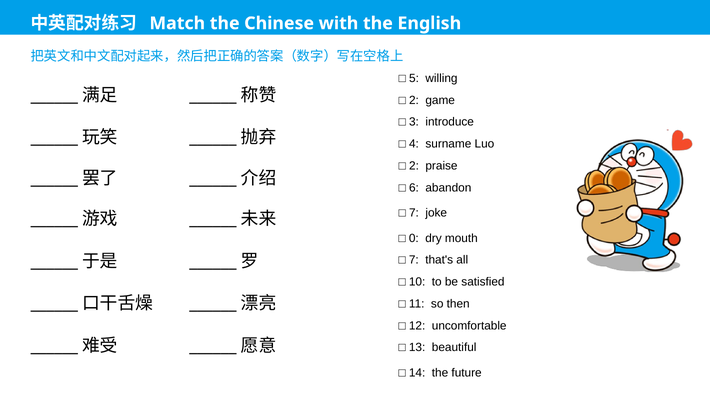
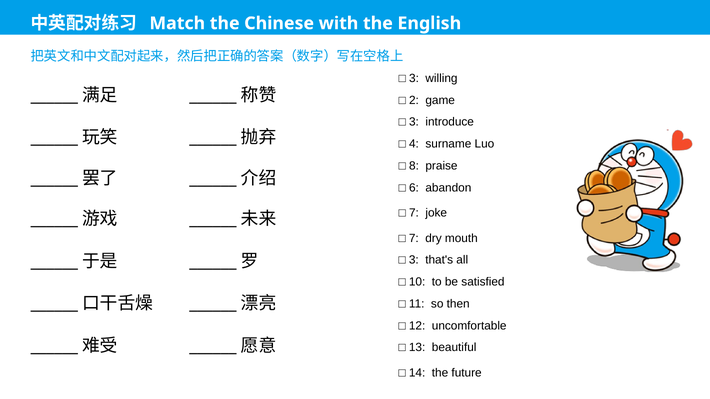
5: 5 -> 3 (414, 78)
2: 2 -> 8 (414, 166)
0: 0 -> 7 (414, 238)
7: 7 -> 3 (414, 260)
